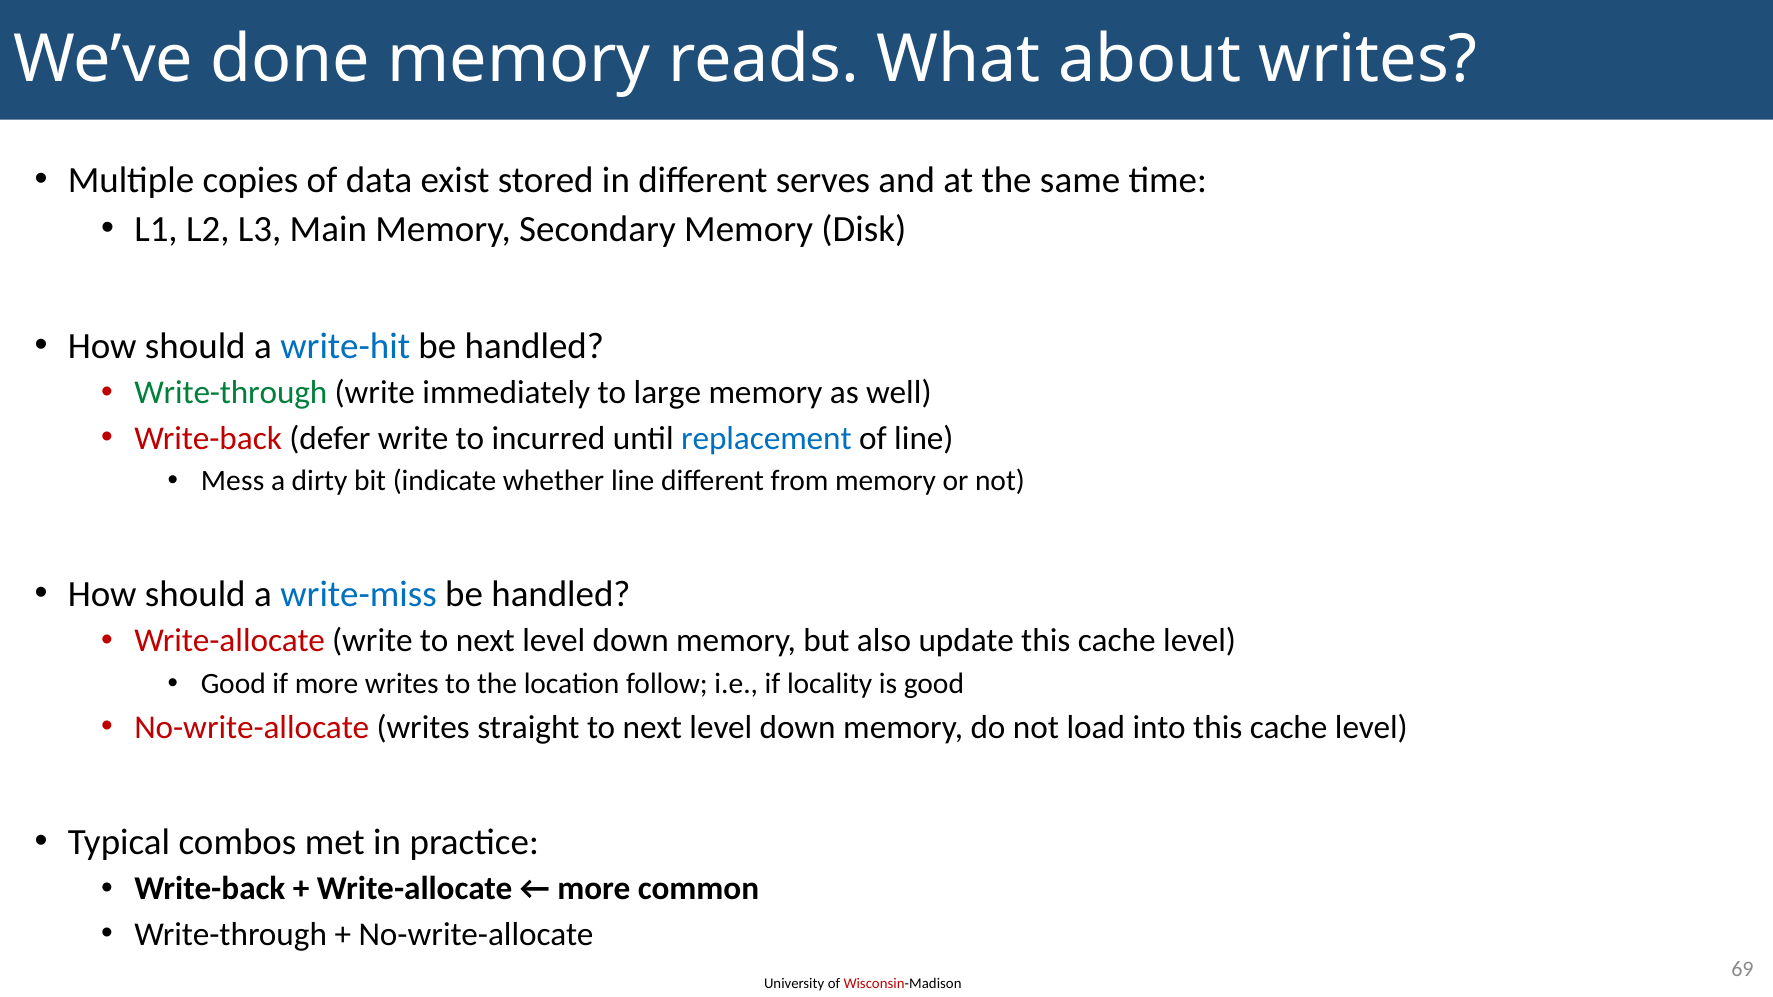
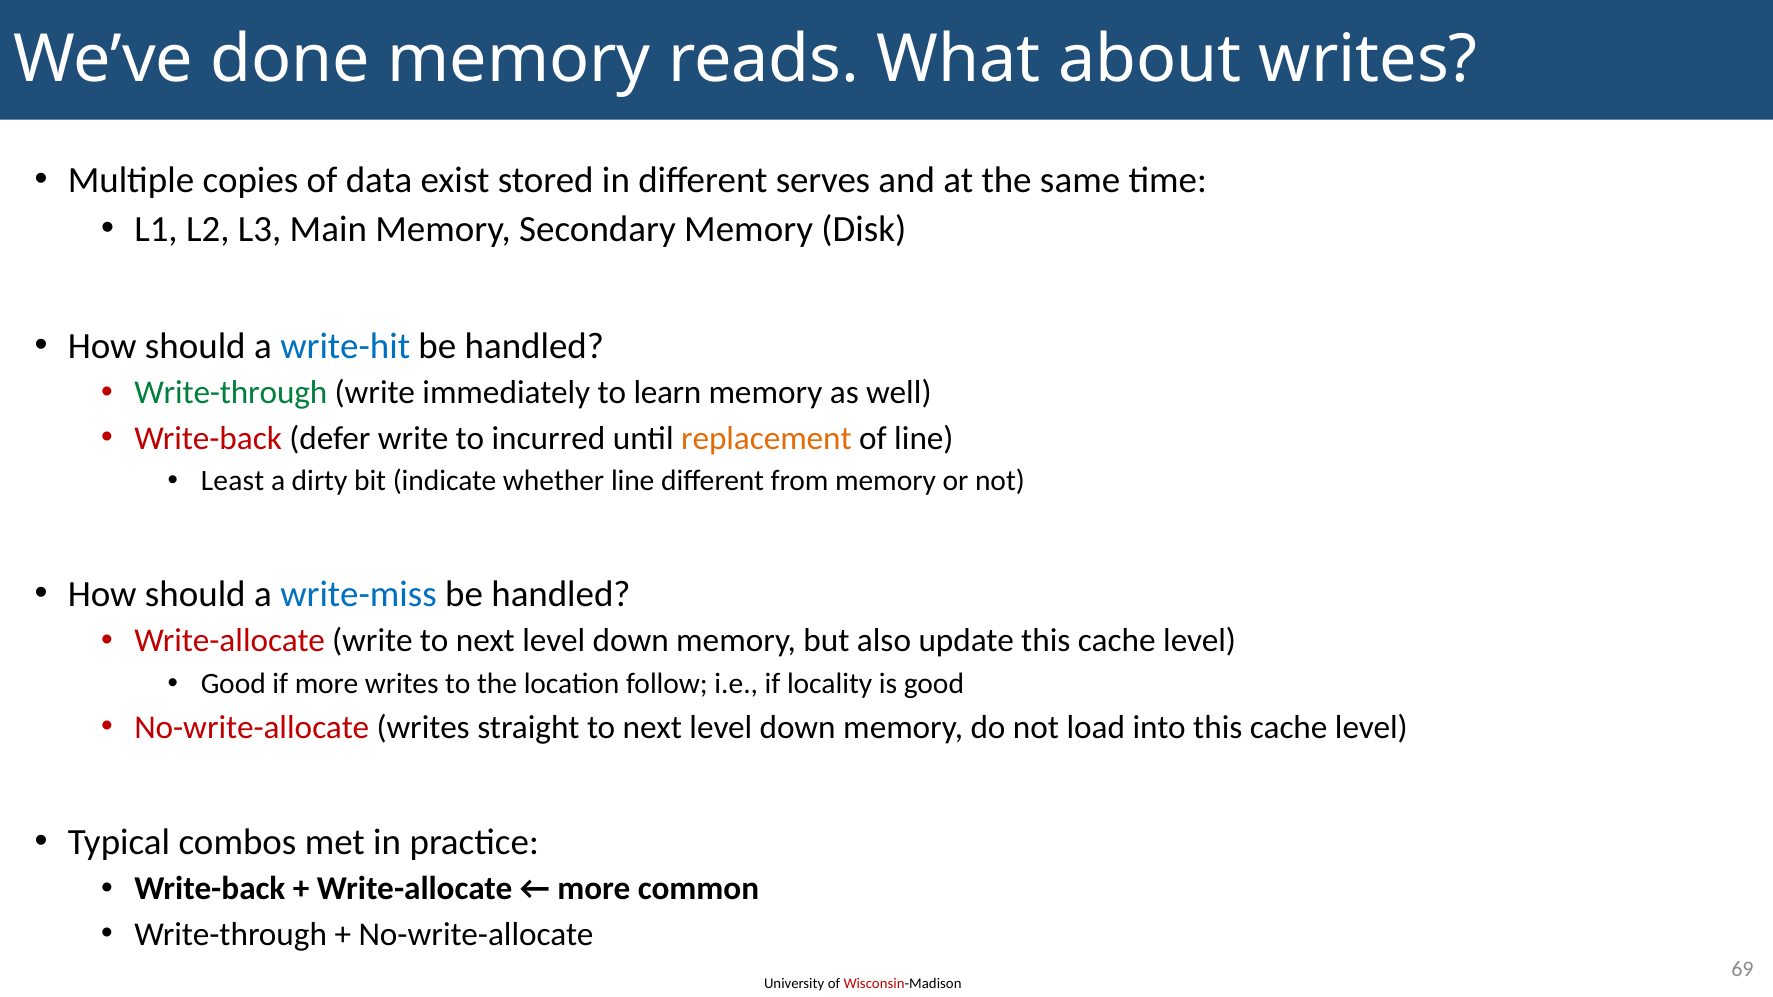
large: large -> learn (667, 393)
replacement colour: blue -> orange (766, 438)
Mess: Mess -> Least (233, 481)
